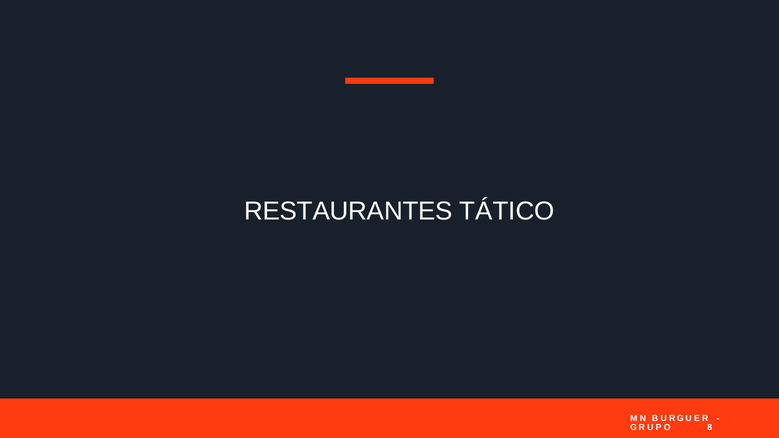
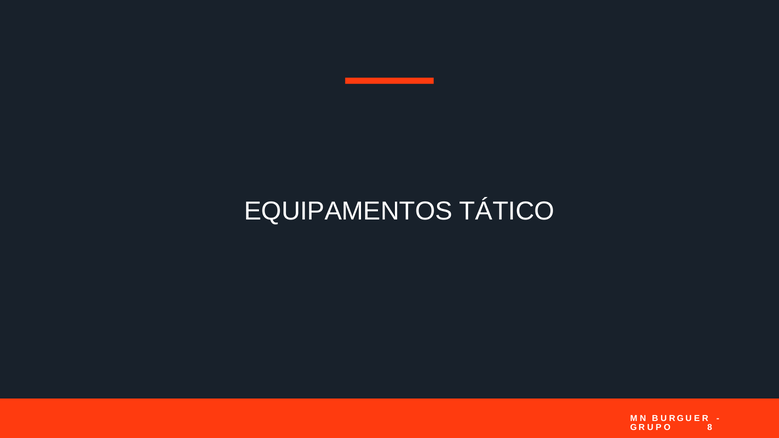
RESTAURANTES: RESTAURANTES -> EQUIPAMENTOS (348, 211)
